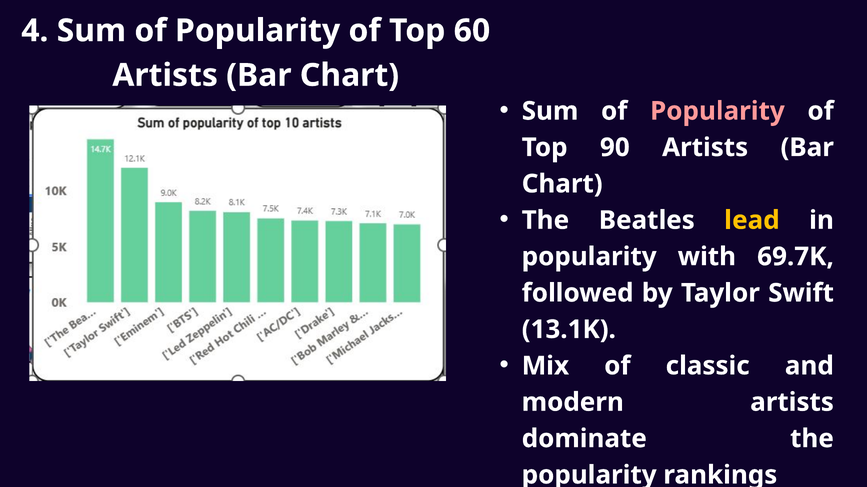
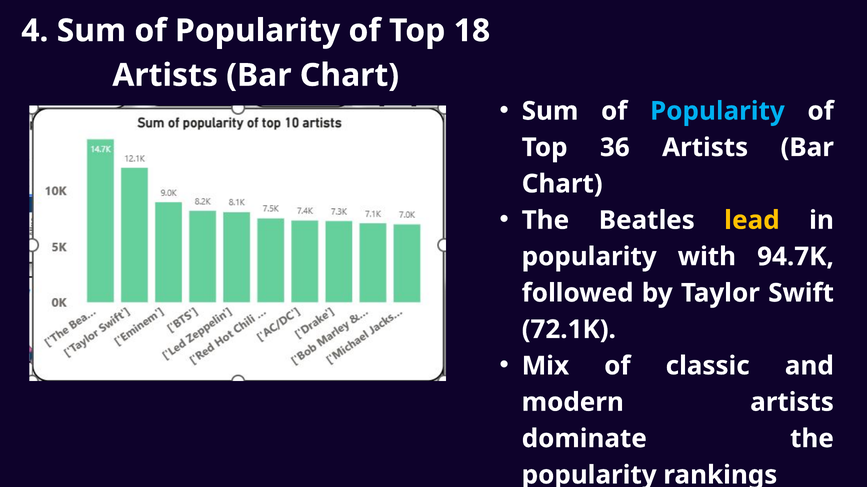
60: 60 -> 18 (472, 31)
Popularity colour: pink -> light blue (717, 111)
90: 90 -> 36 (615, 148)
69.7K: 69.7K -> 94.7K (796, 257)
13.1K: 13.1K -> 72.1K (569, 330)
